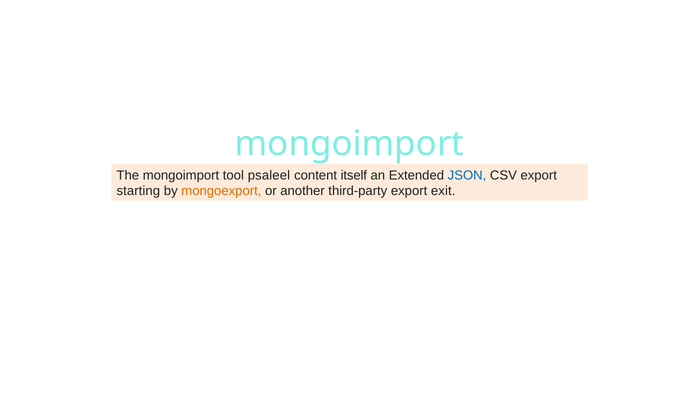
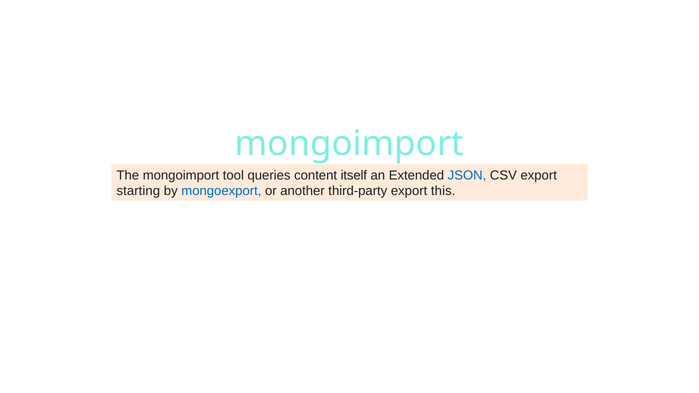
psaleel: psaleel -> queries (269, 175)
mongoexport colour: orange -> blue (221, 191)
exit: exit -> this (443, 191)
